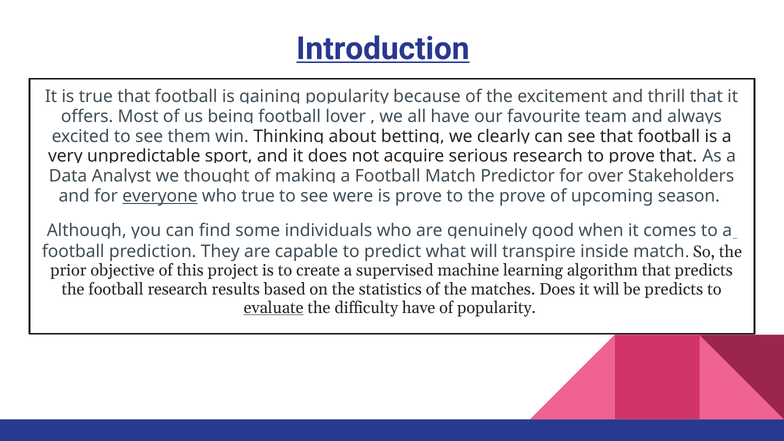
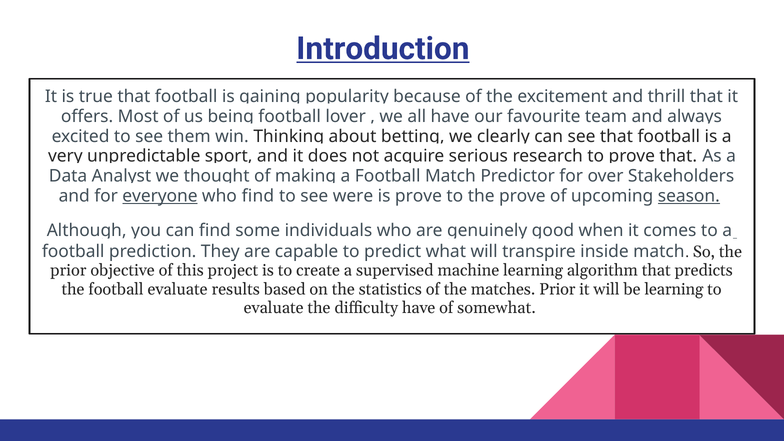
who true: true -> find (258, 196)
season underline: none -> present (689, 196)
football research: research -> evaluate (178, 289)
Does: Does -> Prior (557, 289)
be predicts: predicts -> learning (674, 289)
evaluate underline: present -> none (274, 308)
of popularity: popularity -> somewhat (496, 308)
